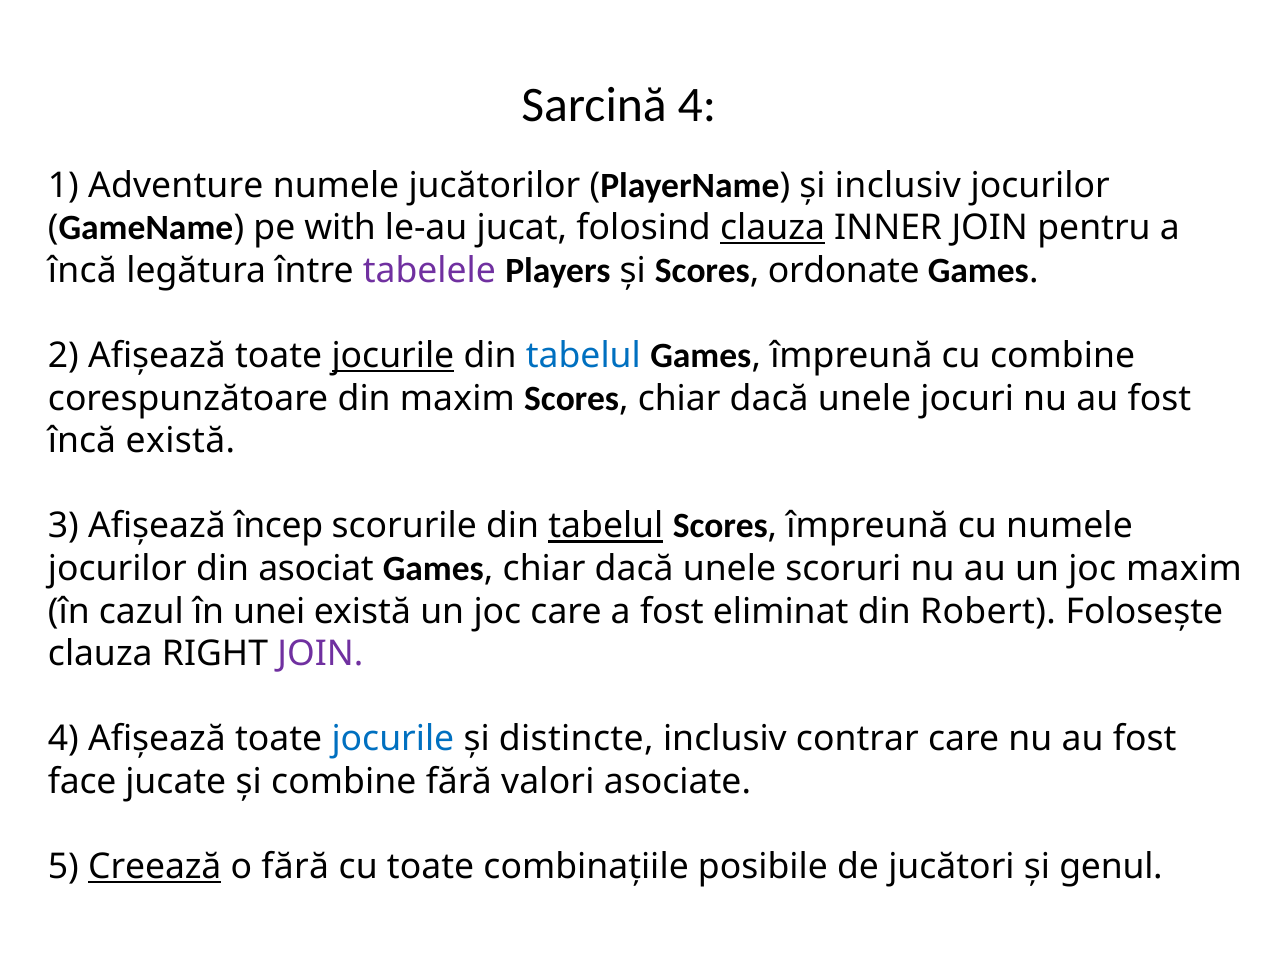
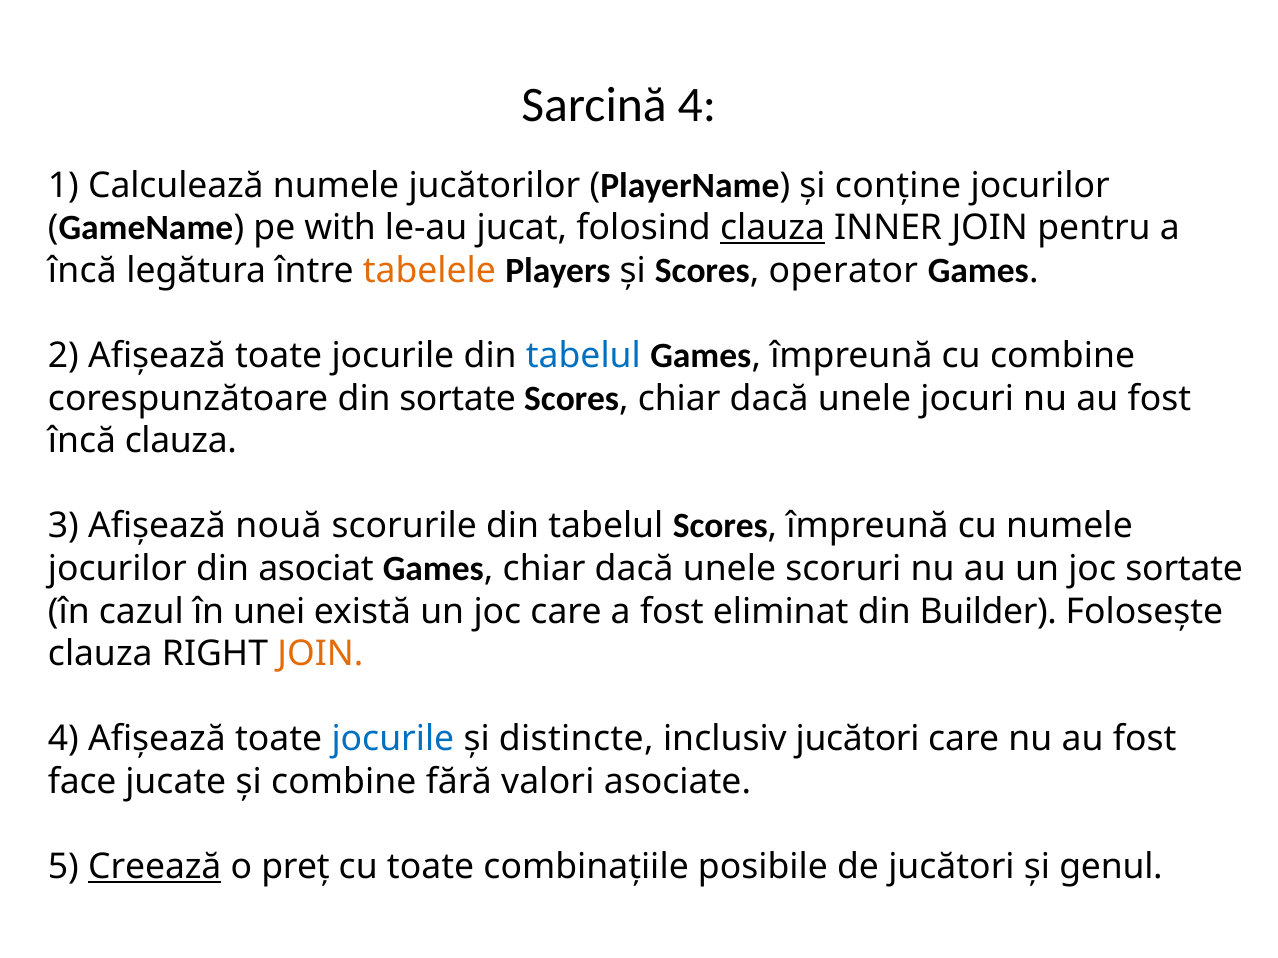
Adventure: Adventure -> Calculează (176, 186)
și inclusiv: inclusiv -> conține (898, 186)
tabelele colour: purple -> orange (429, 271)
ordonate: ordonate -> operator (843, 271)
jocurile underline: present -> none (393, 356)
din maxim: maxim -> sortate (458, 399)
încă există: există -> clauza (181, 441)
încep: încep -> nouă (278, 526)
tabelul underline: present -> none (606, 526)
joc maxim: maxim -> sortate (1184, 569)
Robert: Robert -> Builder (988, 612)
JOIN colour: purple -> orange (320, 654)
inclusiv contrar: contrar -> jucători (858, 740)
o fără: fără -> preț (296, 867)
